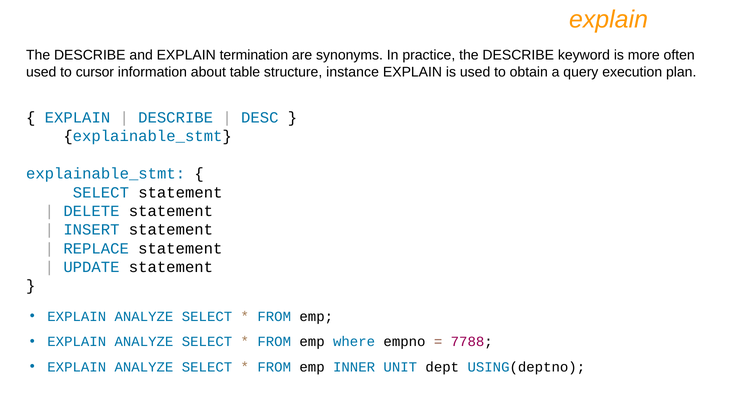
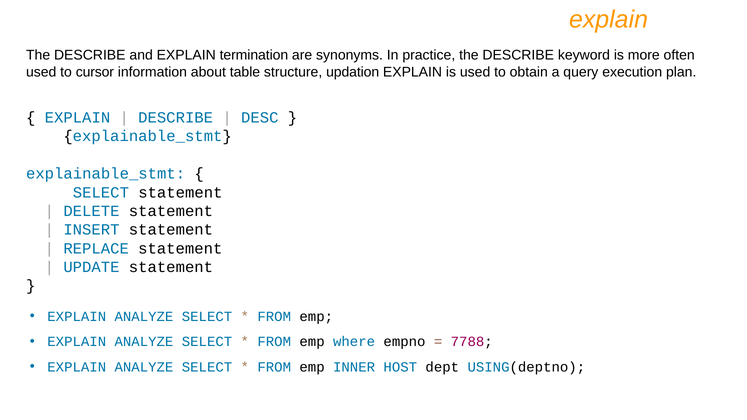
instance: instance -> updation (353, 72)
UNIT: UNIT -> HOST (400, 367)
